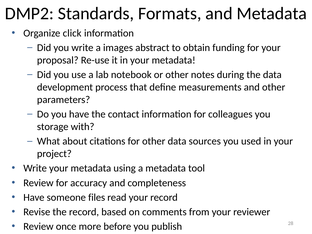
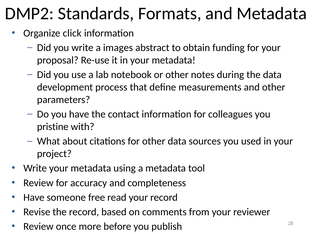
storage: storage -> pristine (53, 127)
files: files -> free (97, 197)
